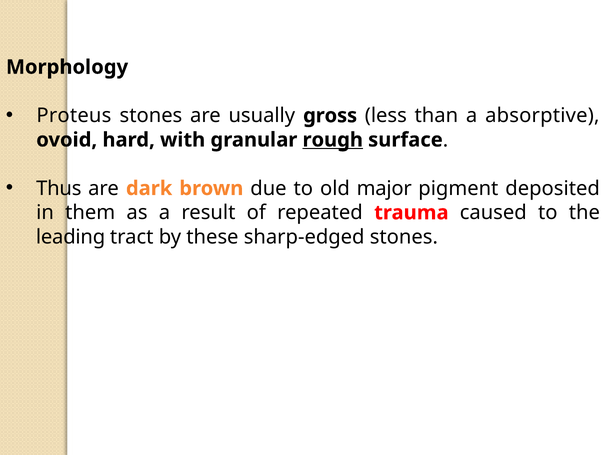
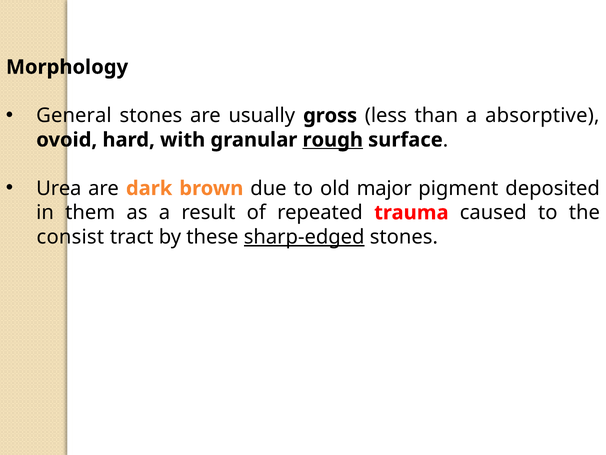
Proteus: Proteus -> General (74, 115)
Thus: Thus -> Urea (59, 188)
leading: leading -> consist (70, 237)
sharp-edged underline: none -> present (304, 237)
